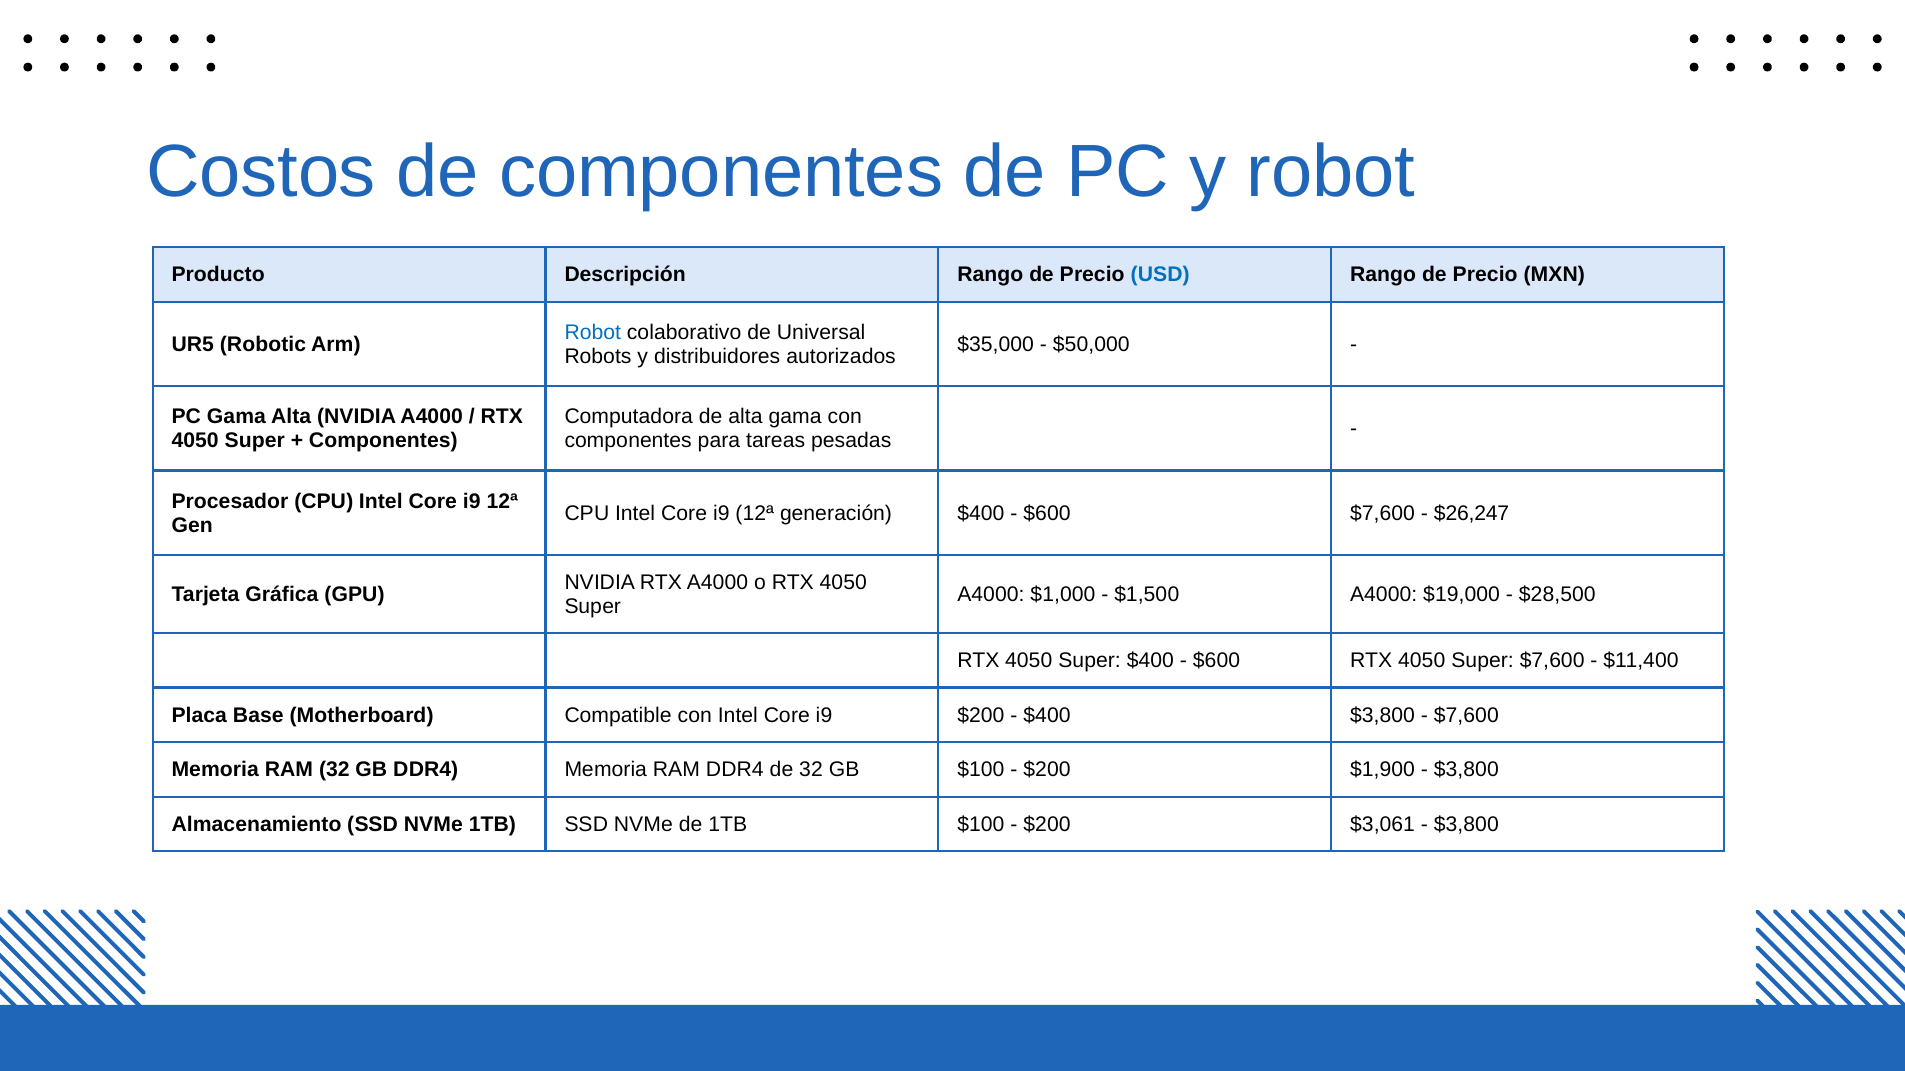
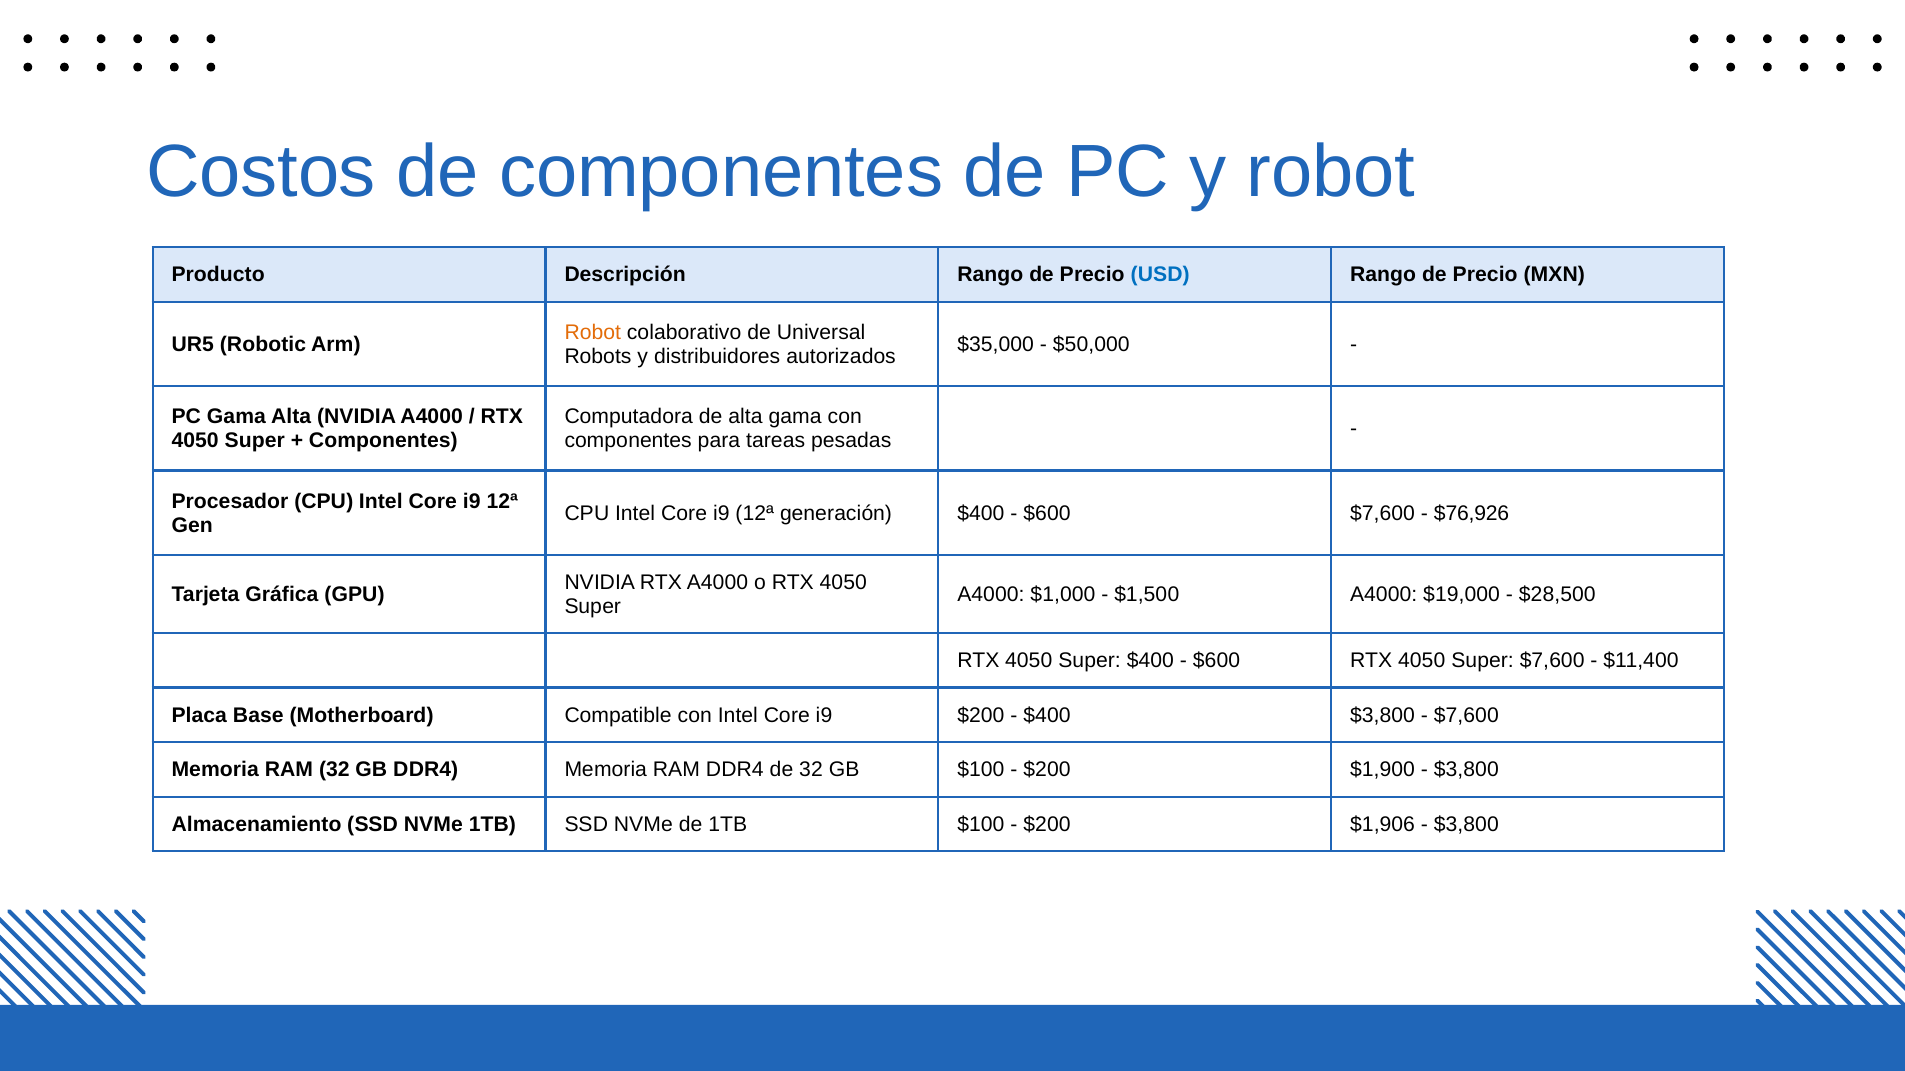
Robot colour: blue -> orange (593, 333)
$26,247: $26,247 -> $76,926 (1472, 514)
$3,061: $3,061 -> $1,906 (1383, 825)
